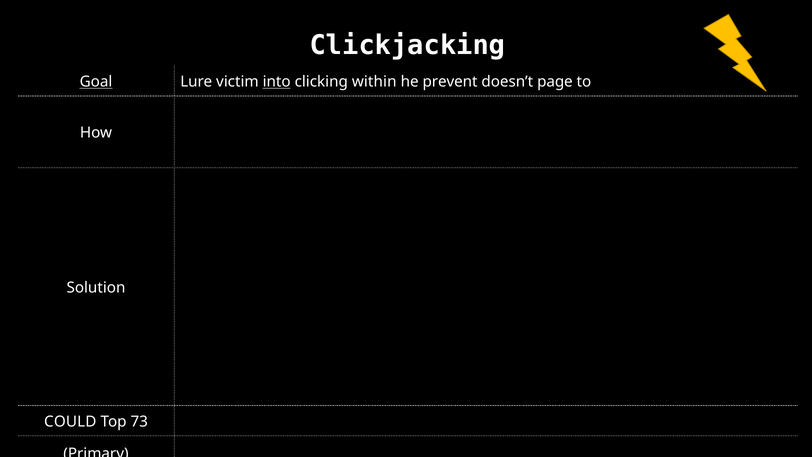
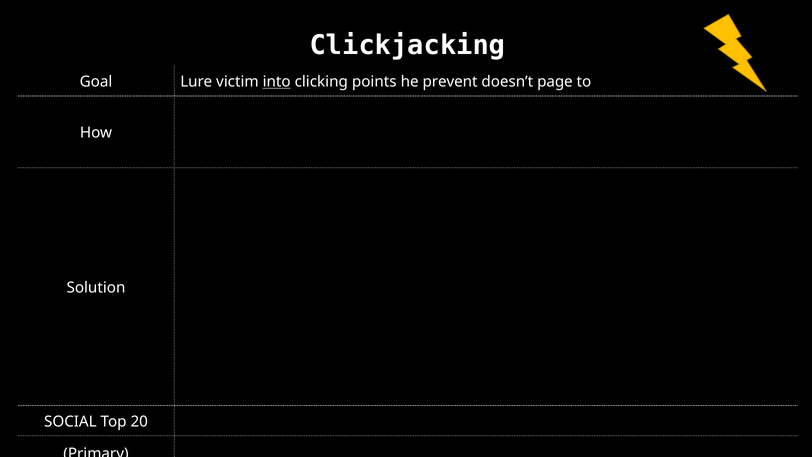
Goal underline: present -> none (96, 82)
within: within -> points (374, 82)
COULD: COULD -> SOCIAL (70, 421)
73: 73 -> 20 (139, 421)
